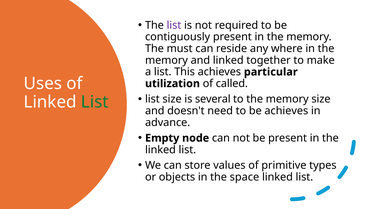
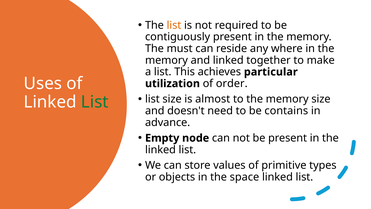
list colour: purple -> orange (174, 25)
called: called -> order (232, 83)
several: several -> almost (213, 99)
be achieves: achieves -> contains (286, 111)
